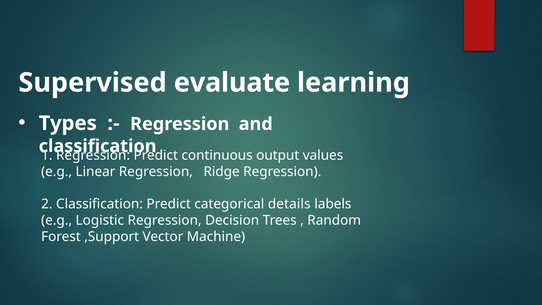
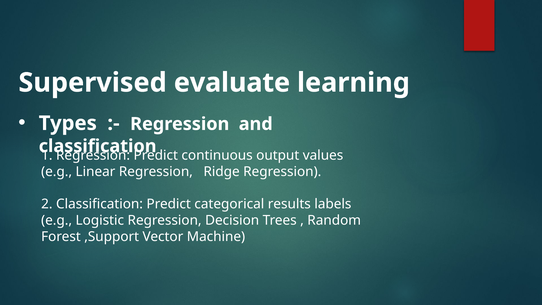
details: details -> results (289, 204)
